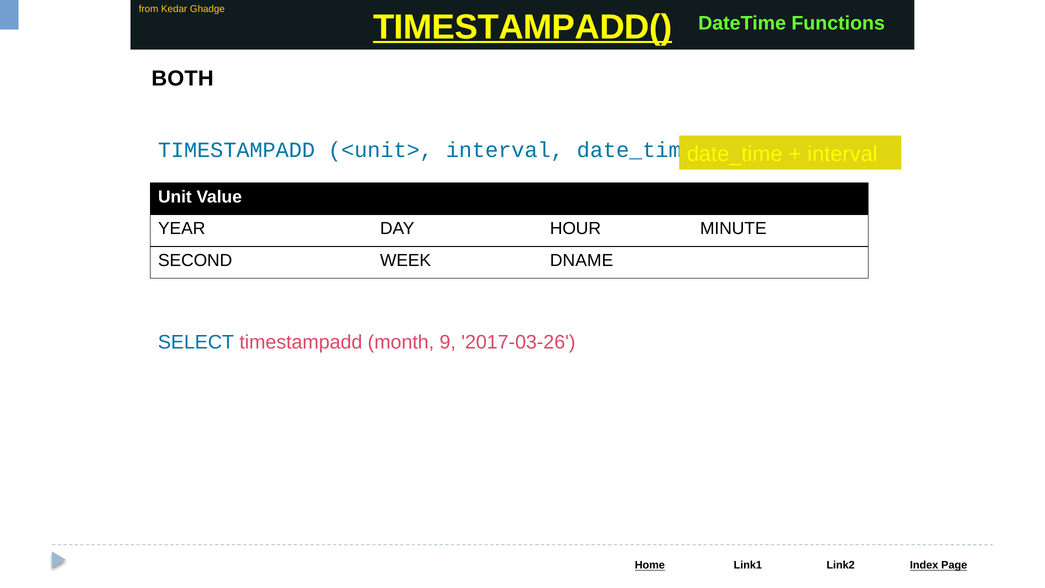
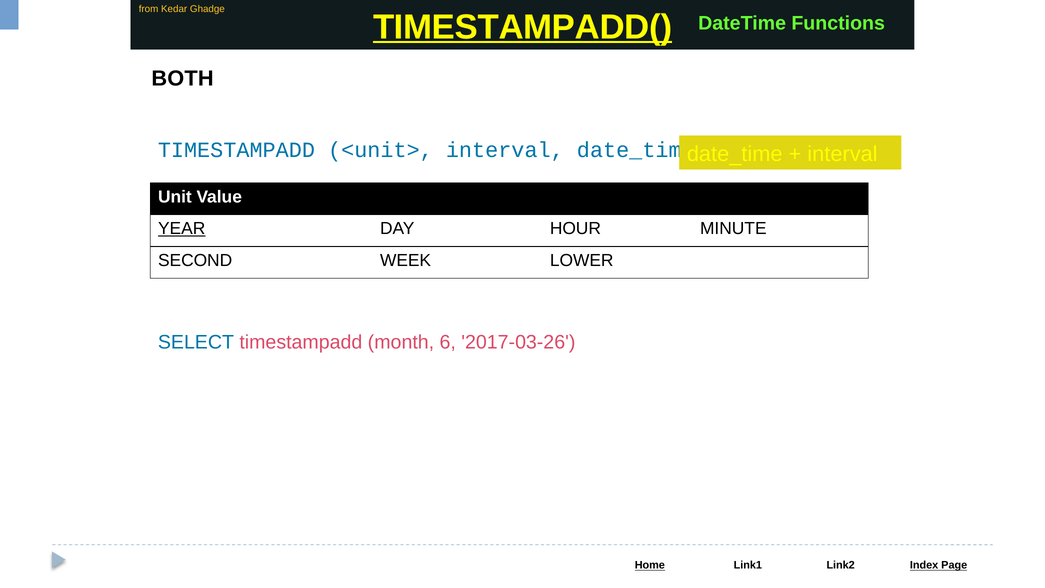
YEAR underline: none -> present (182, 229)
DNAME: DNAME -> LOWER (582, 260)
9: 9 -> 6 (448, 342)
